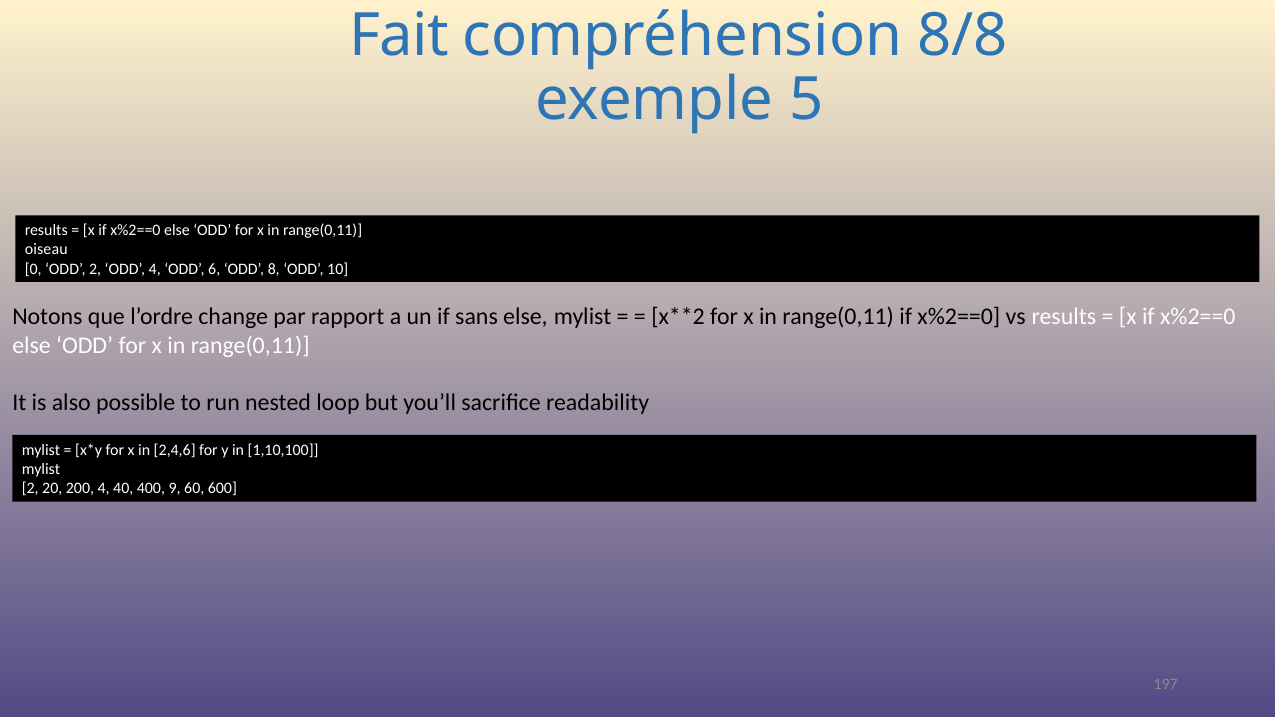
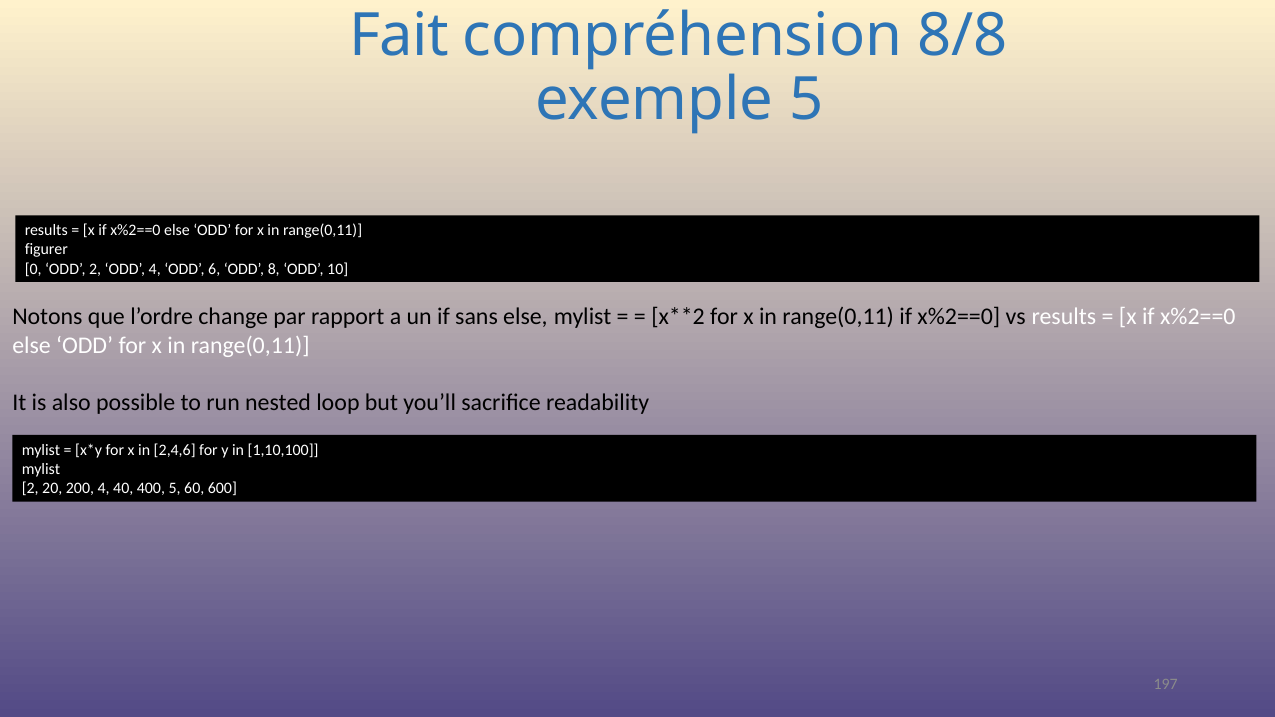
oiseau: oiseau -> figurer (46, 250)
400 9: 9 -> 5 (175, 489)
